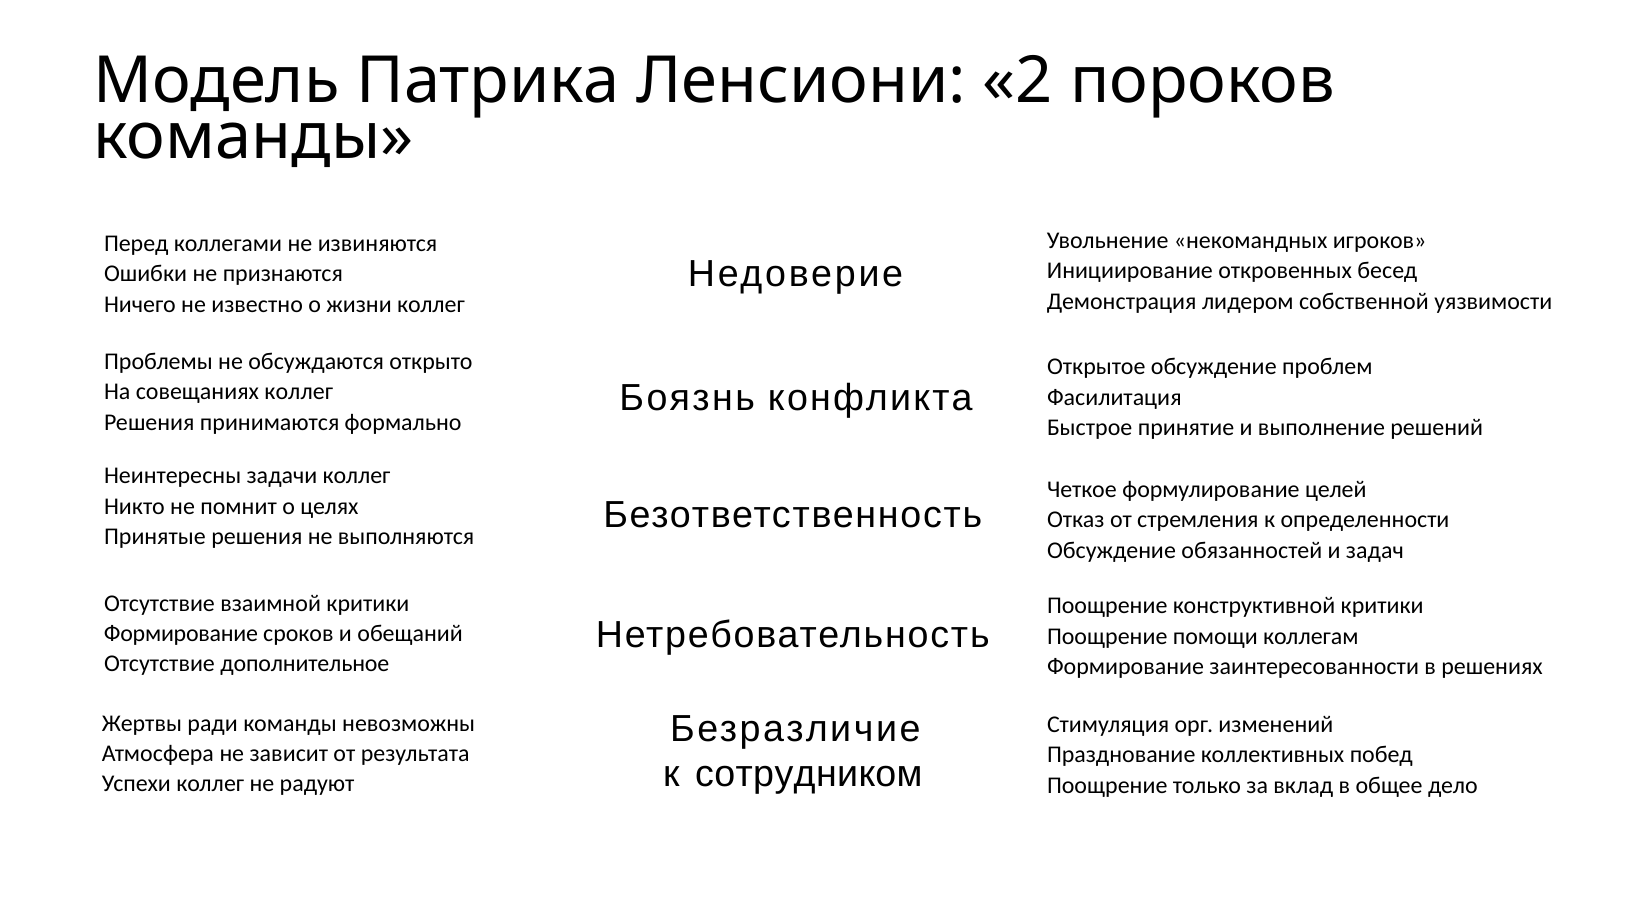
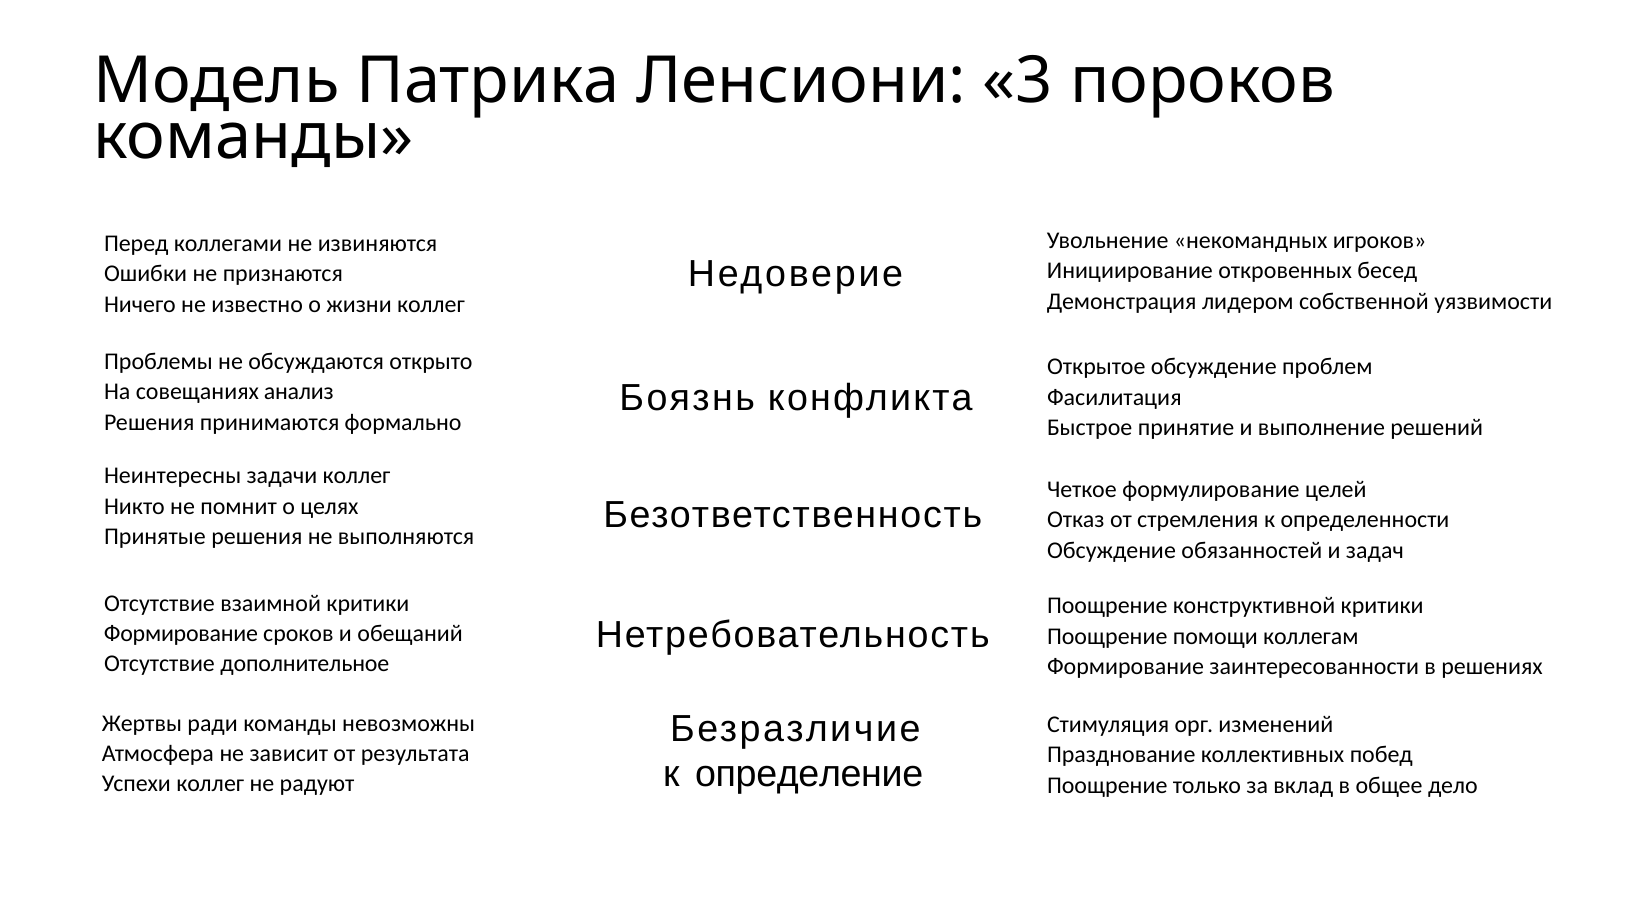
2: 2 -> 3 (1018, 81)
совещаниях коллег: коллег -> анализ (299, 392)
сотрудником: сотрудником -> определение (809, 774)
